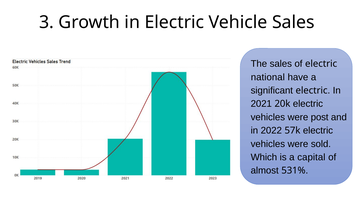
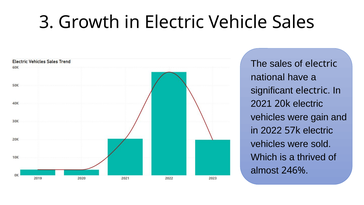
post: post -> gain (320, 117)
capital: capital -> thrived (311, 157)
531%: 531% -> 246% (293, 170)
